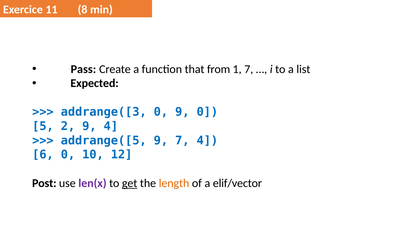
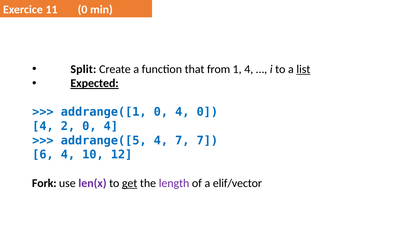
11 8: 8 -> 0 (83, 10)
Pass: Pass -> Split (83, 69)
1 7: 7 -> 4 (249, 69)
list underline: none -> present (303, 69)
Expected underline: none -> present (95, 84)
addrange([3: addrange([3 -> addrange([1 (104, 112)
9: 9 -> 4 (182, 112)
5: 5 -> 4 (43, 126)
2 9: 9 -> 0 (89, 126)
addrange([5 9: 9 -> 4 (161, 141)
7 4: 4 -> 7 (207, 141)
6 0: 0 -> 4 (68, 155)
Post: Post -> Fork (44, 184)
length colour: orange -> purple (174, 184)
